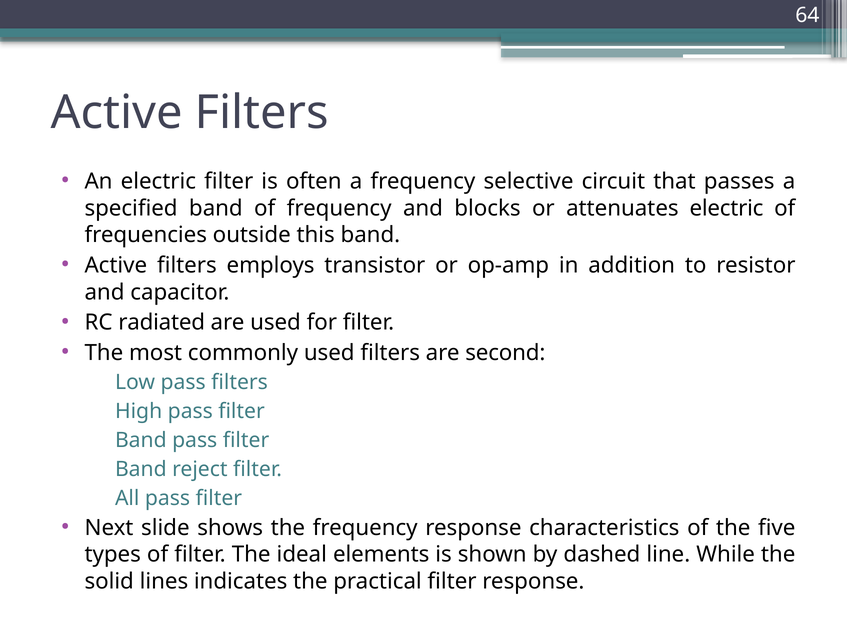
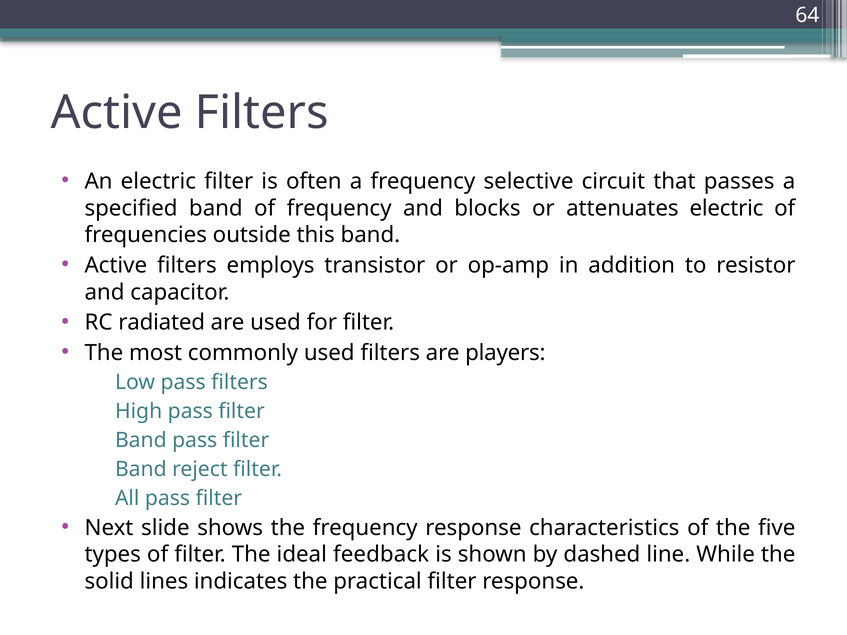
second: second -> players (505, 353)
elements: elements -> feedback (381, 555)
